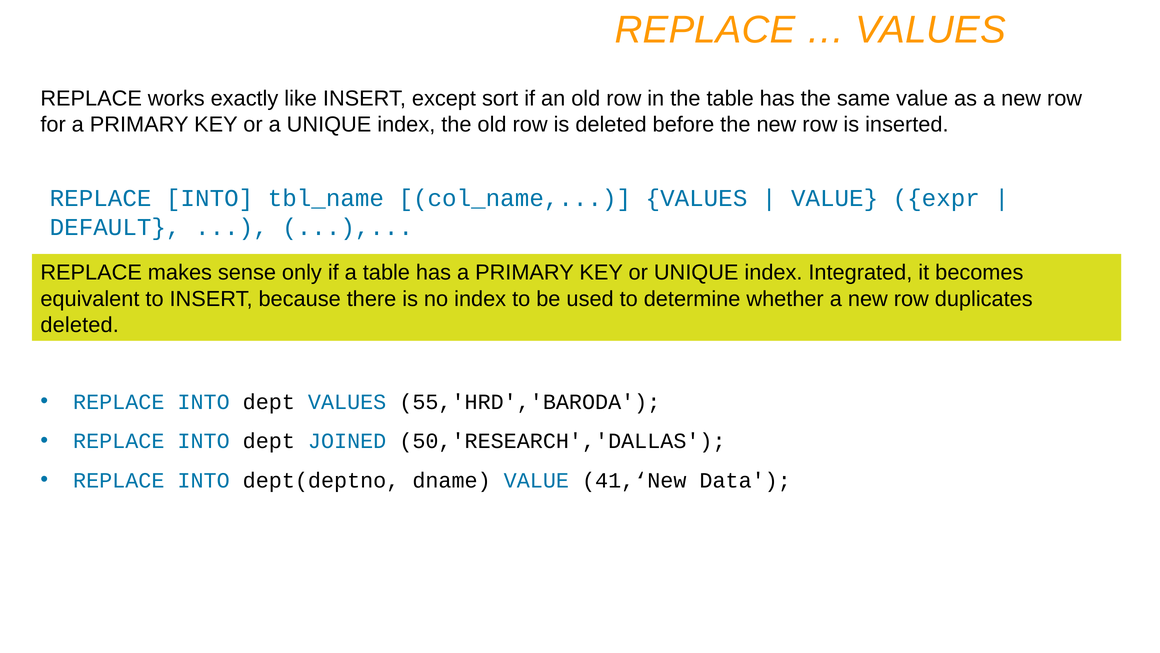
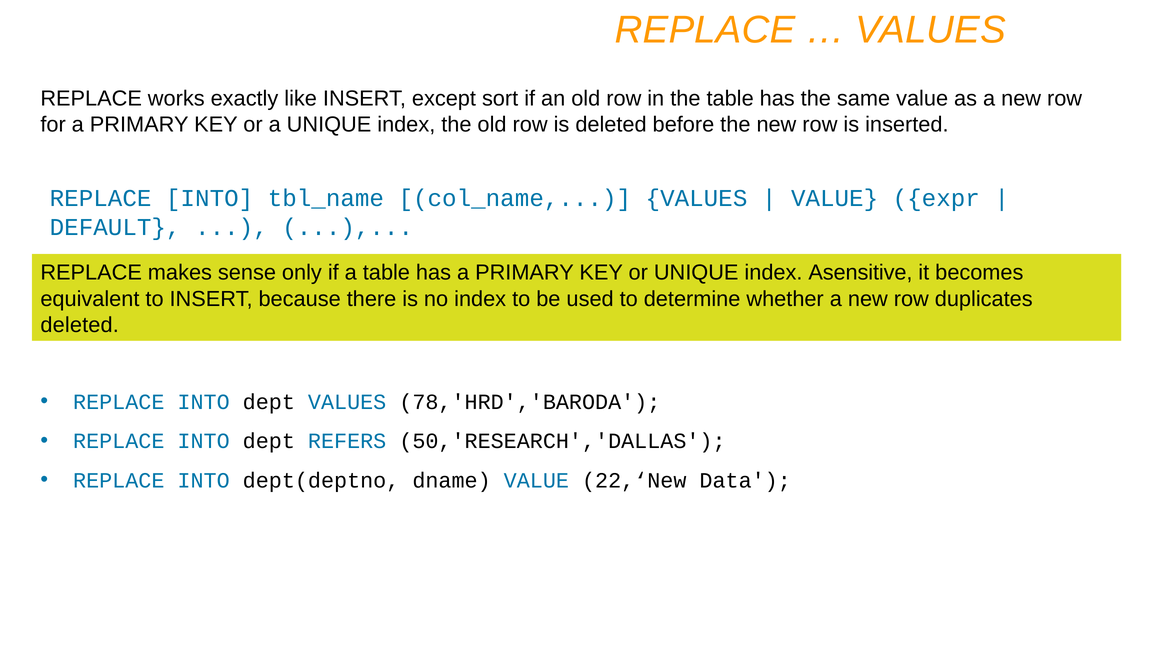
Integrated: Integrated -> Asensitive (860, 273)
55,'HRD','BARODA: 55,'HRD','BARODA -> 78,'HRD','BARODA (530, 402)
JOINED: JOINED -> REFERS (347, 441)
41,‘New: 41,‘New -> 22,‘New (634, 480)
